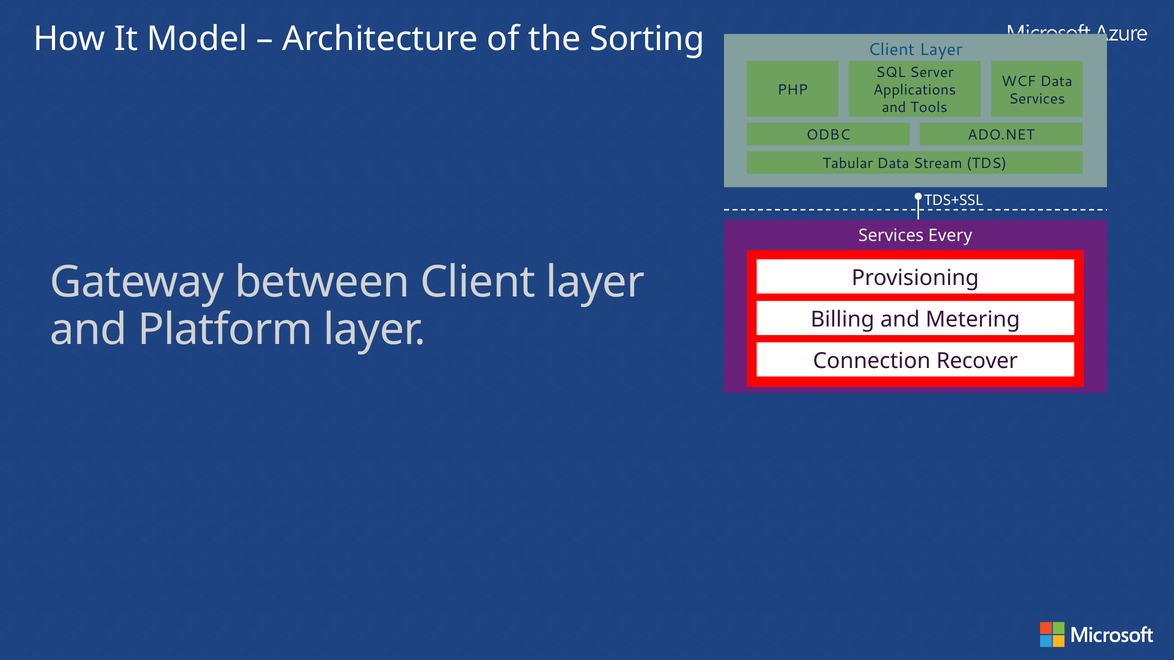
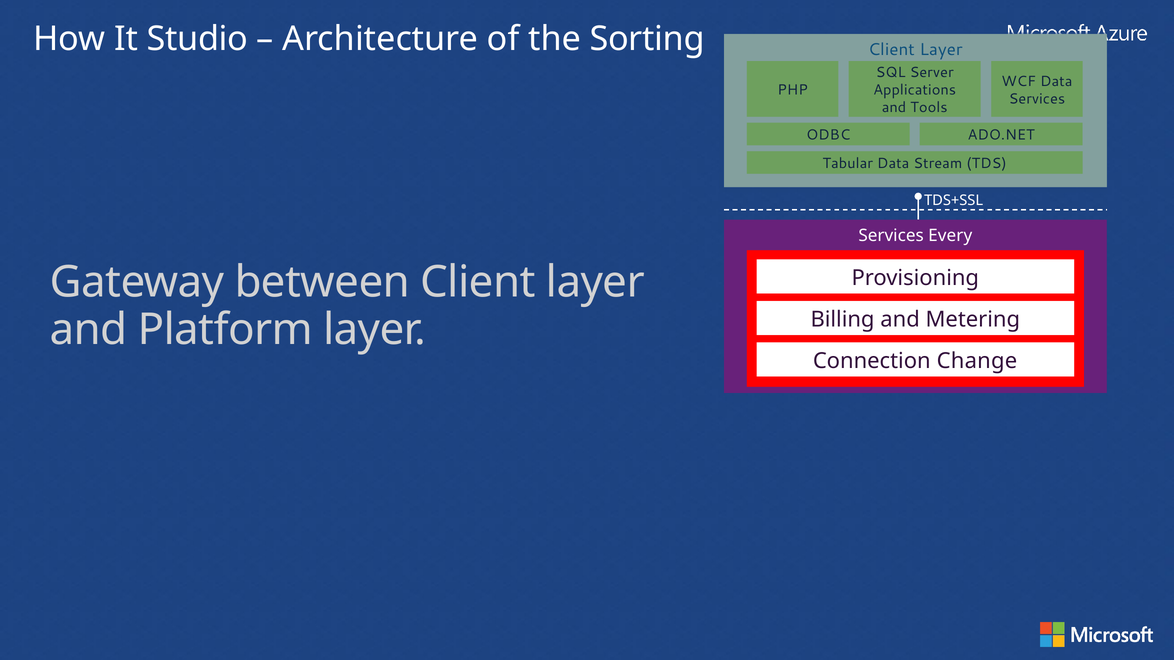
Model: Model -> Studio (197, 39)
Recover: Recover -> Change (977, 361)
